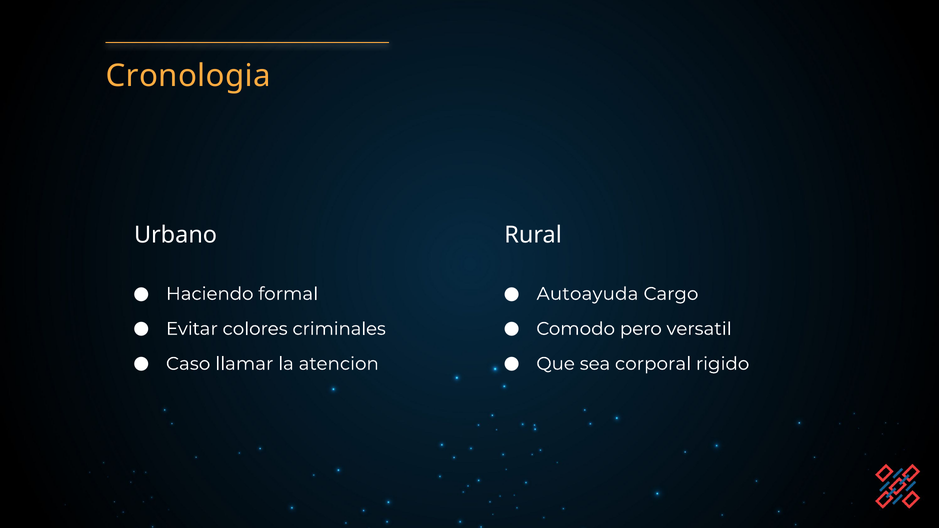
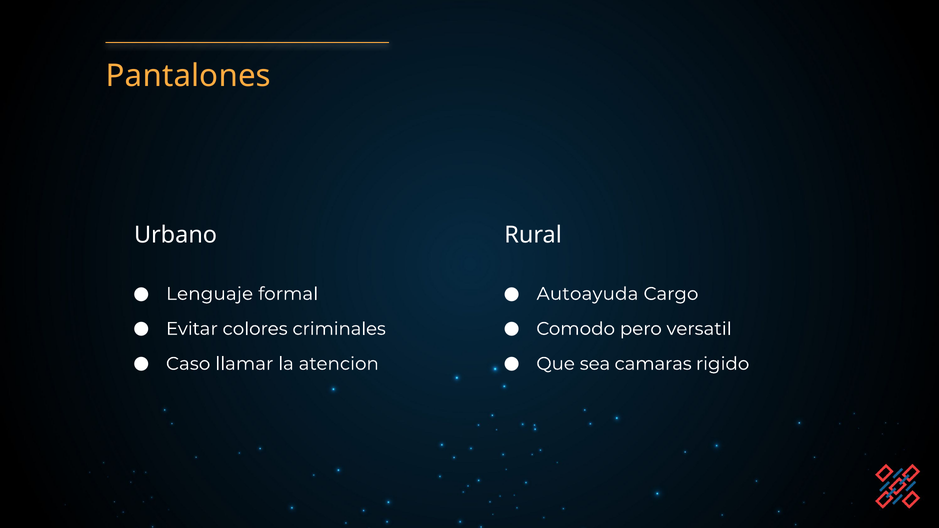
Cronologia: Cronologia -> Pantalones (188, 76)
Haciendo: Haciendo -> Lenguaje (210, 294)
corporal: corporal -> camaras (653, 364)
